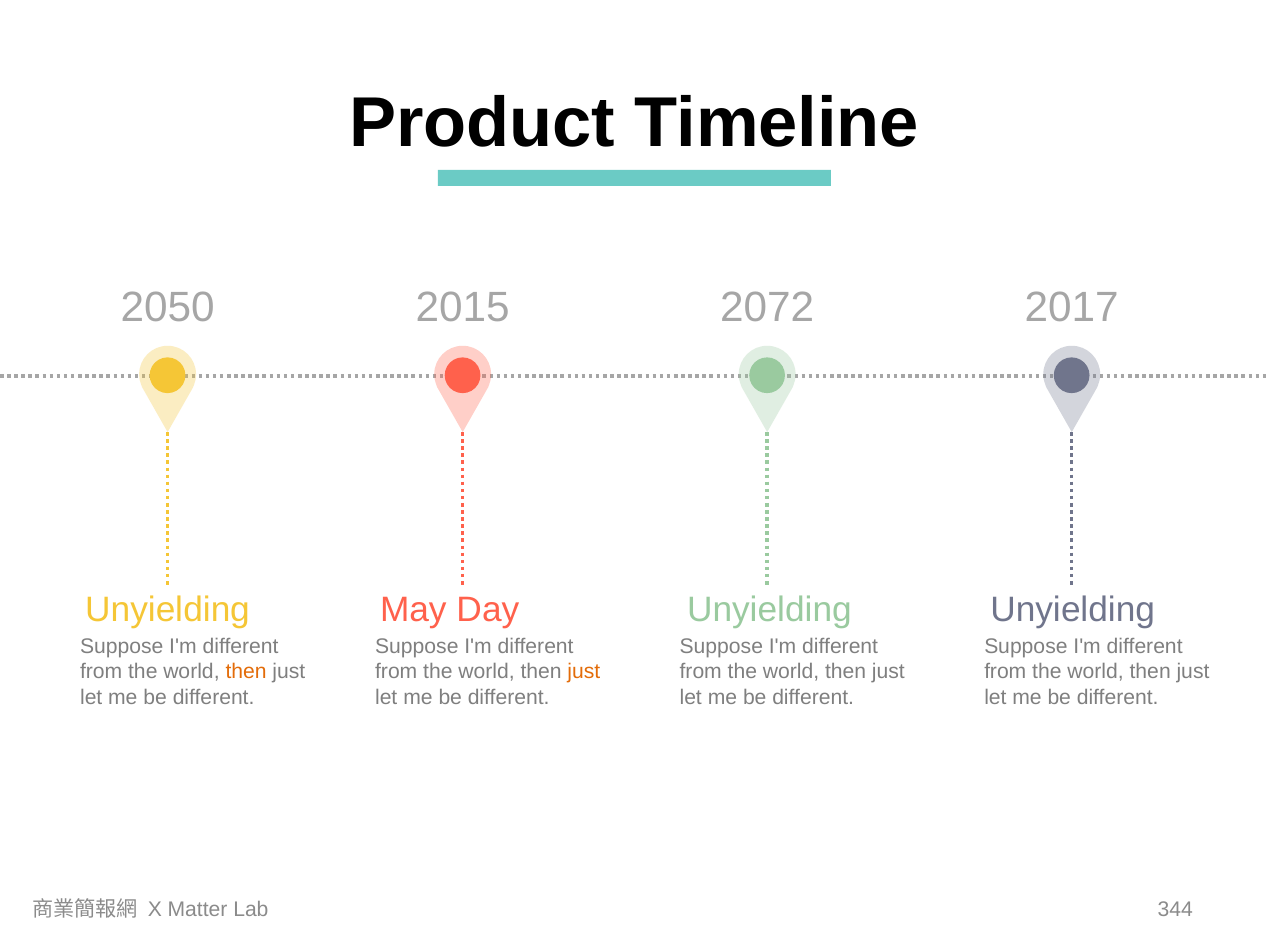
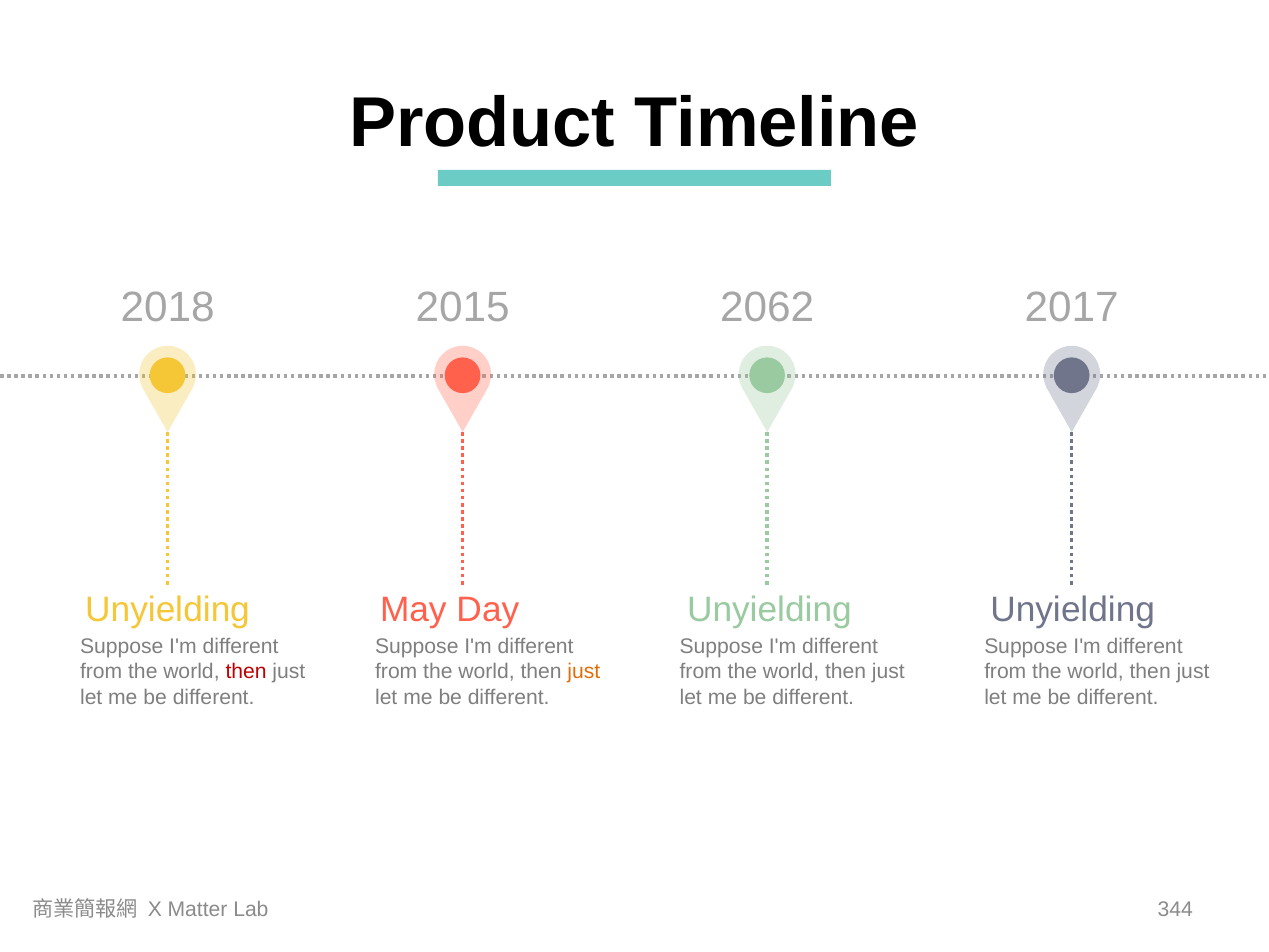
2050: 2050 -> 2018 (168, 307)
2072: 2072 -> 2062 (767, 307)
then colour: orange -> red (246, 671)
